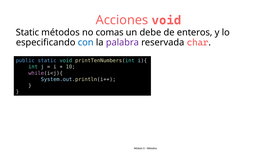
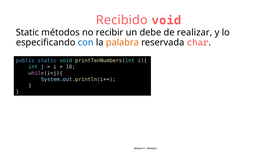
Acciones: Acciones -> Recibido (122, 20)
comas: comas -> recibir (110, 32)
enteros: enteros -> realizar (195, 32)
palabra colour: purple -> orange (122, 42)
